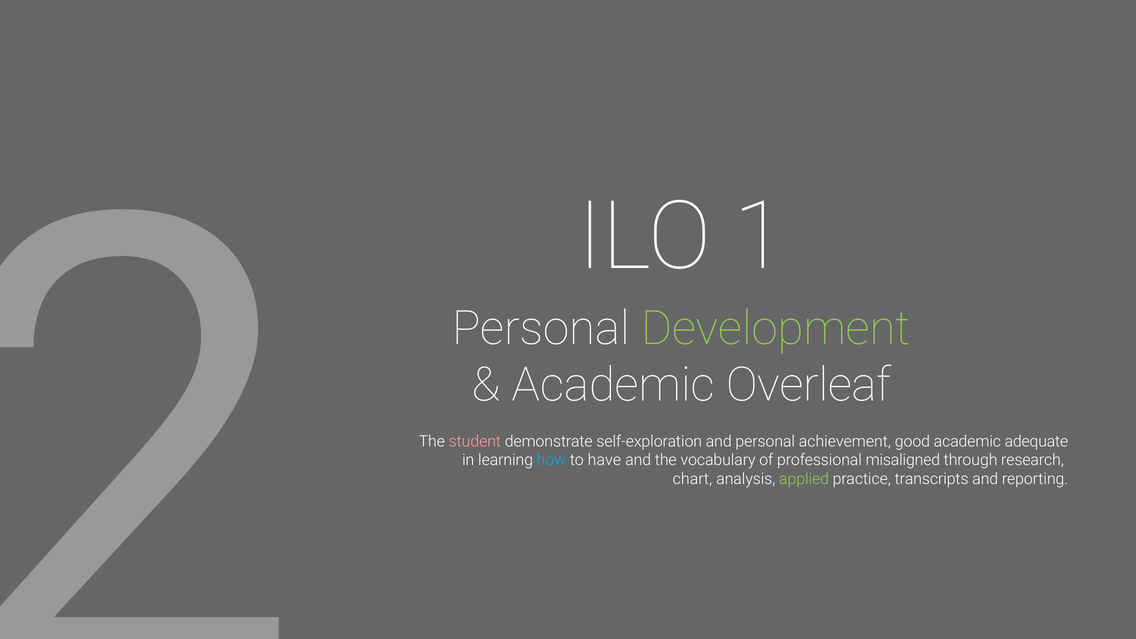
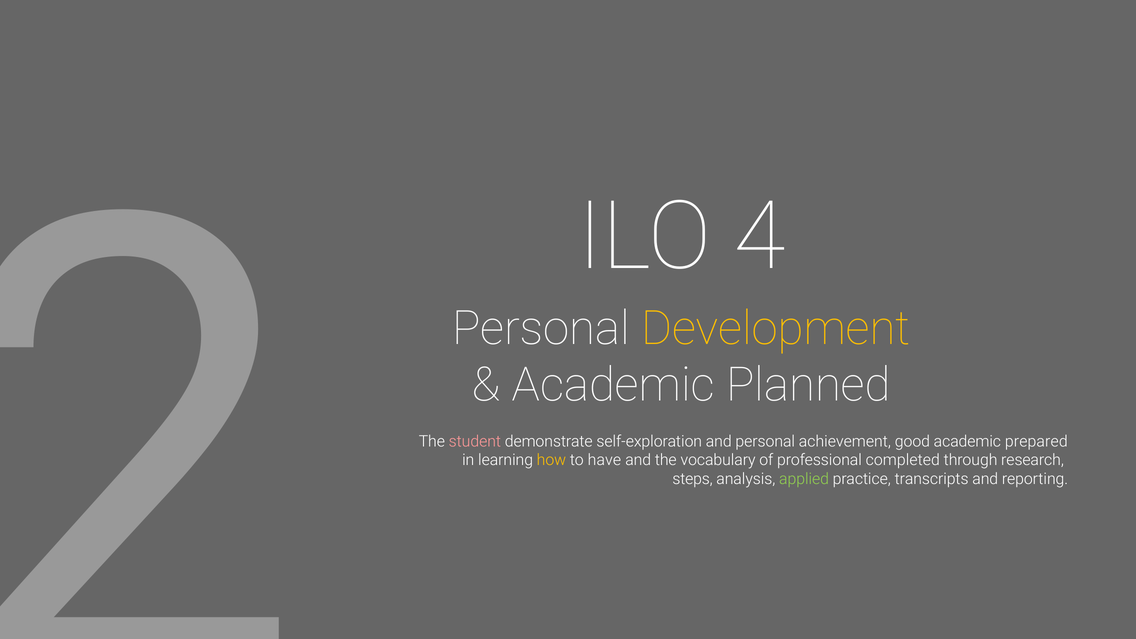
1: 1 -> 4 (760, 237)
Development colour: light green -> yellow (776, 328)
Overleaf: Overleaf -> Planned (808, 385)
adequate: adequate -> prepared (1036, 441)
how colour: light blue -> yellow (551, 460)
misaligned: misaligned -> completed (903, 460)
chart: chart -> steps (693, 479)
